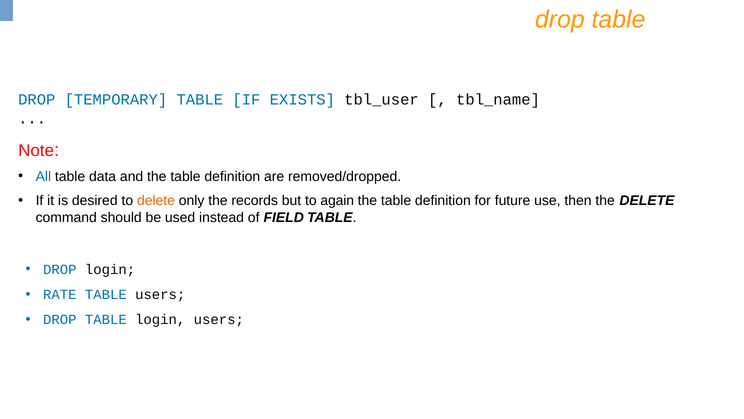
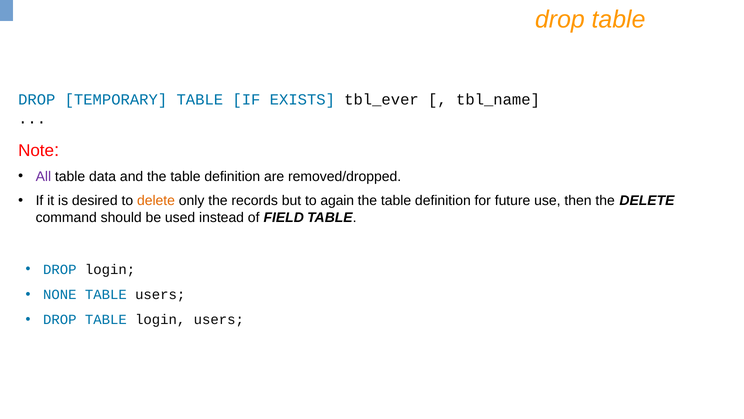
tbl_user: tbl_user -> tbl_ever (381, 100)
All colour: blue -> purple (43, 176)
RATE: RATE -> NONE (60, 294)
